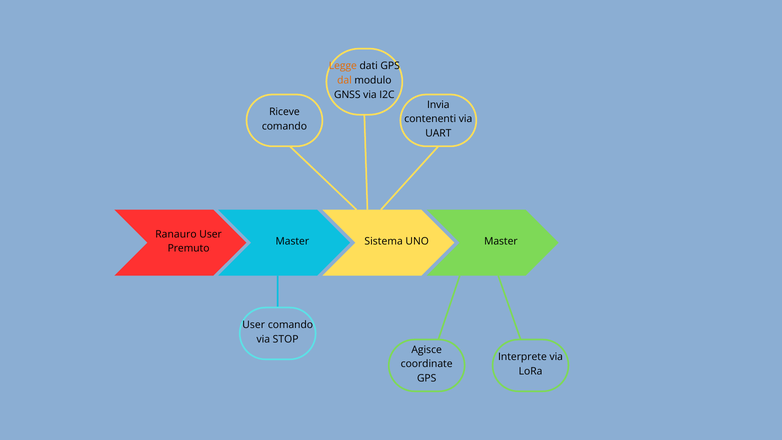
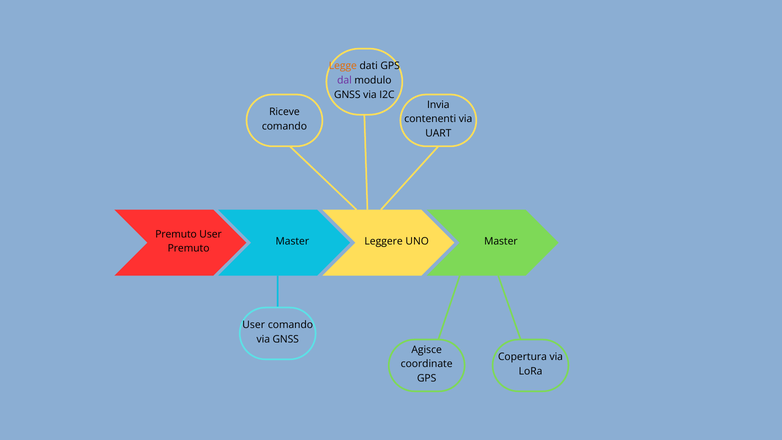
dal colour: orange -> purple (344, 80)
Ranauro: Ranauro -> Premuto (176, 234)
Sistema: Sistema -> Leggere (384, 241)
via STOP: STOP -> GNSS (286, 339)
Interprete: Interprete -> Copertura (522, 357)
